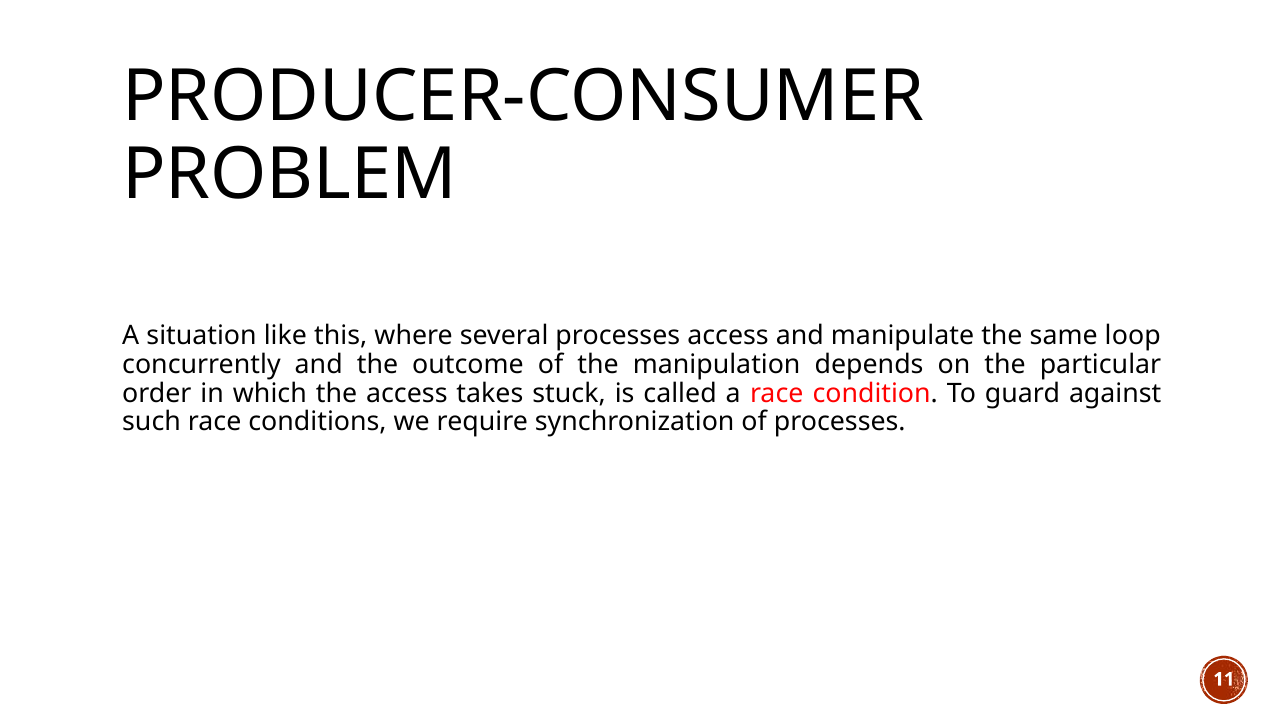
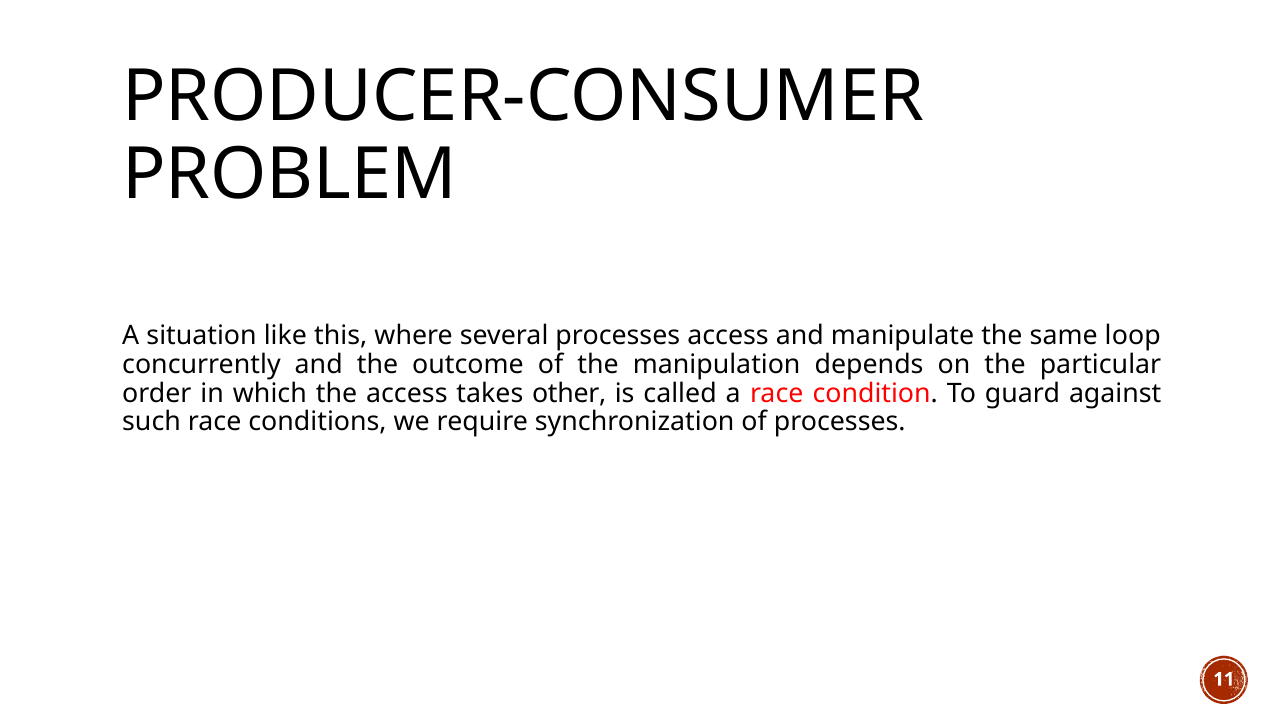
stuck: stuck -> other (569, 393)
